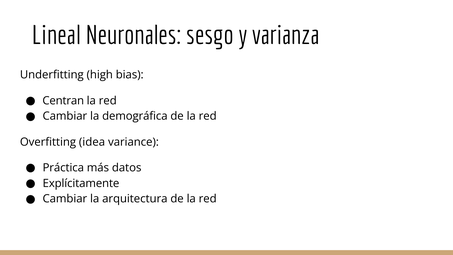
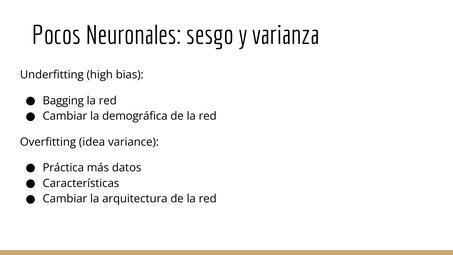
Lineal: Lineal -> Pocos (56, 35)
Centran: Centran -> Bagging (63, 101)
Explícitamente: Explícitamente -> Características (81, 183)
